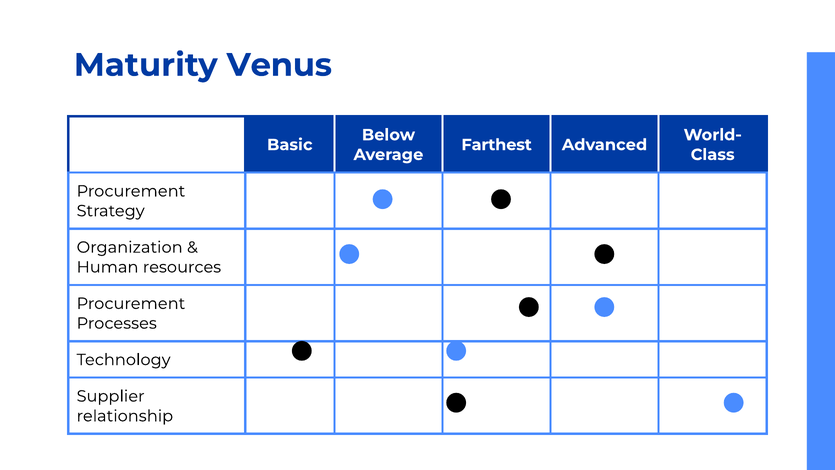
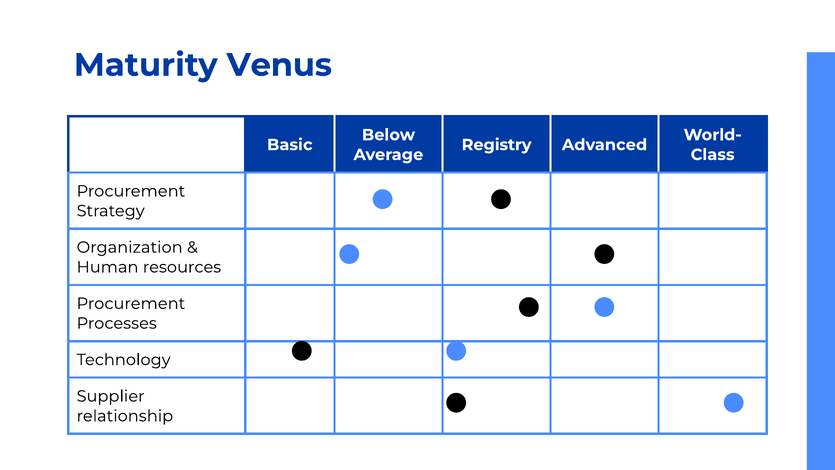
Farthest: Farthest -> Registry (497, 145)
